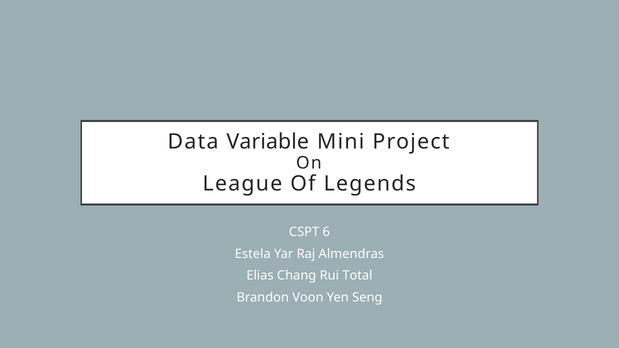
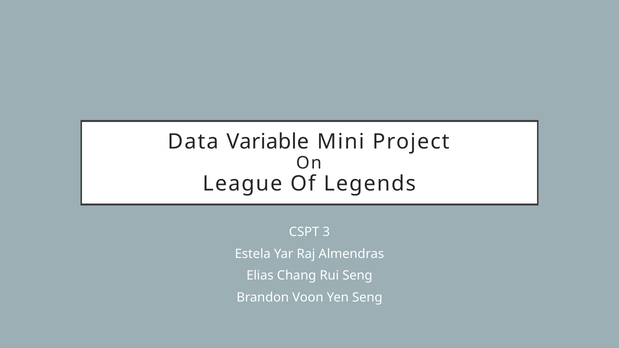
6: 6 -> 3 (326, 232)
Rui Total: Total -> Seng (357, 276)
